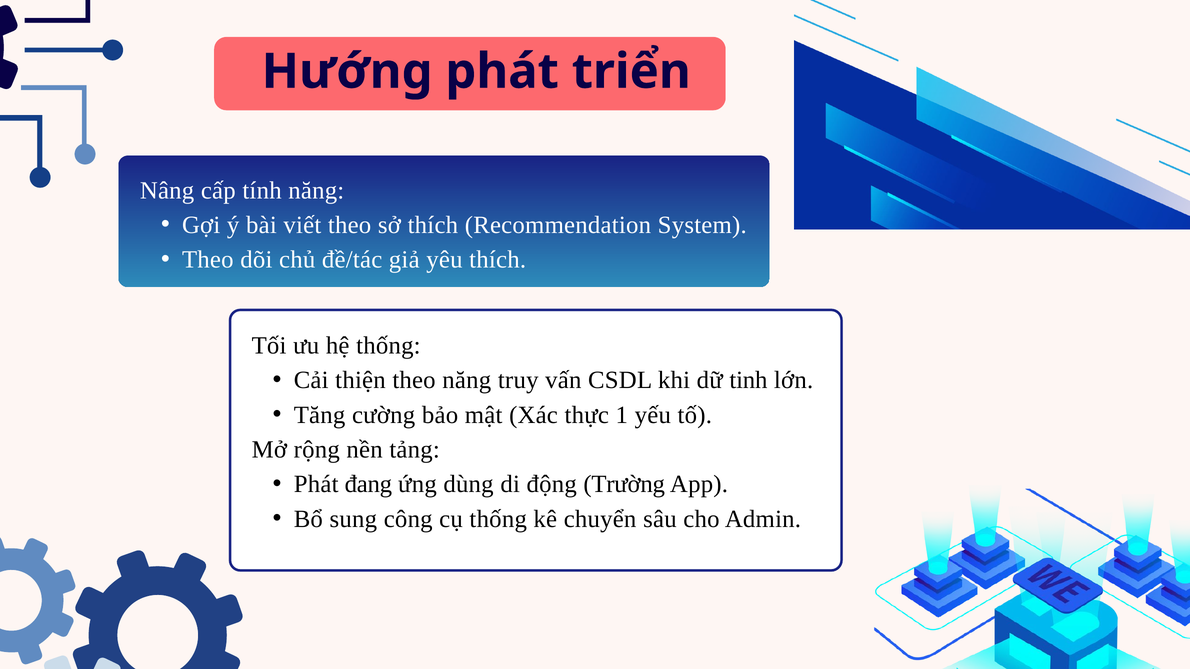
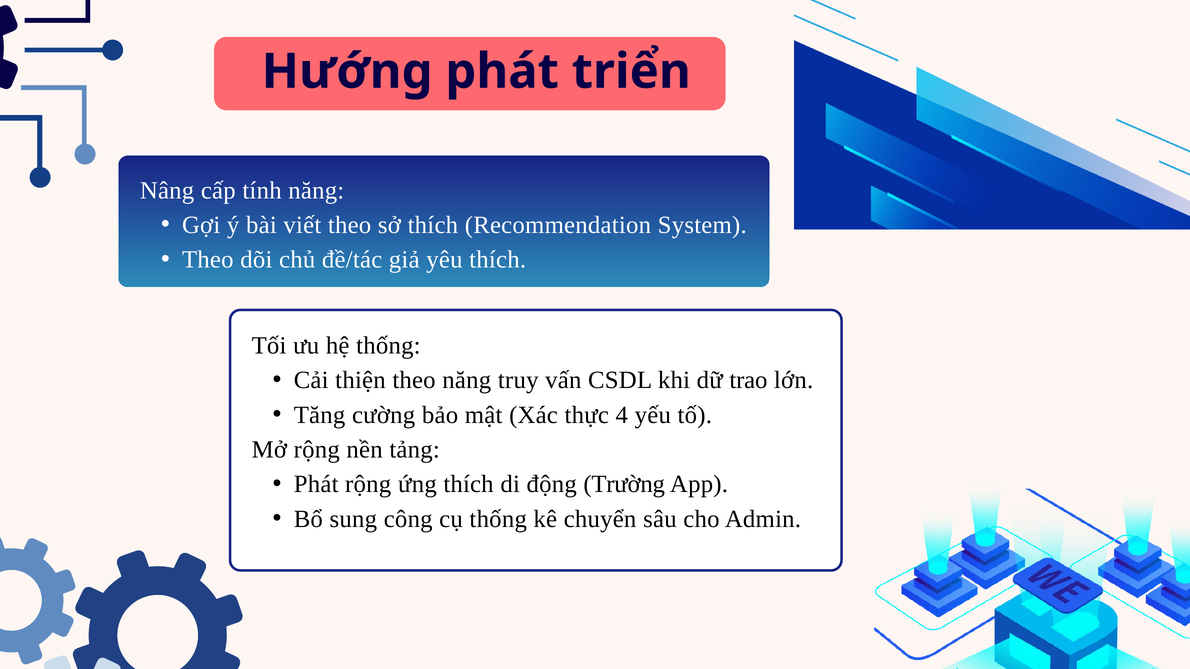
tinh: tinh -> trao (748, 380)
1: 1 -> 4 (622, 415)
Phát đang: đang -> rộng (368, 485)
ứng dùng: dùng -> thích (469, 485)
